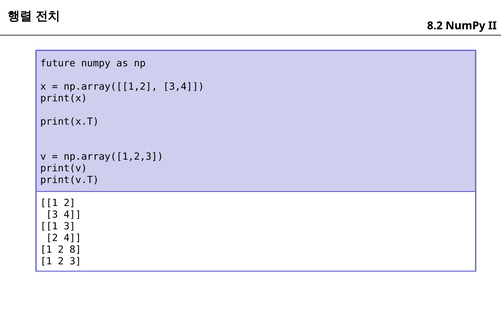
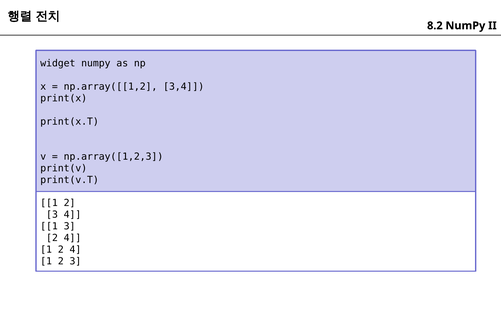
future: future -> widget (58, 63)
1 2 8: 8 -> 4 (75, 250)
